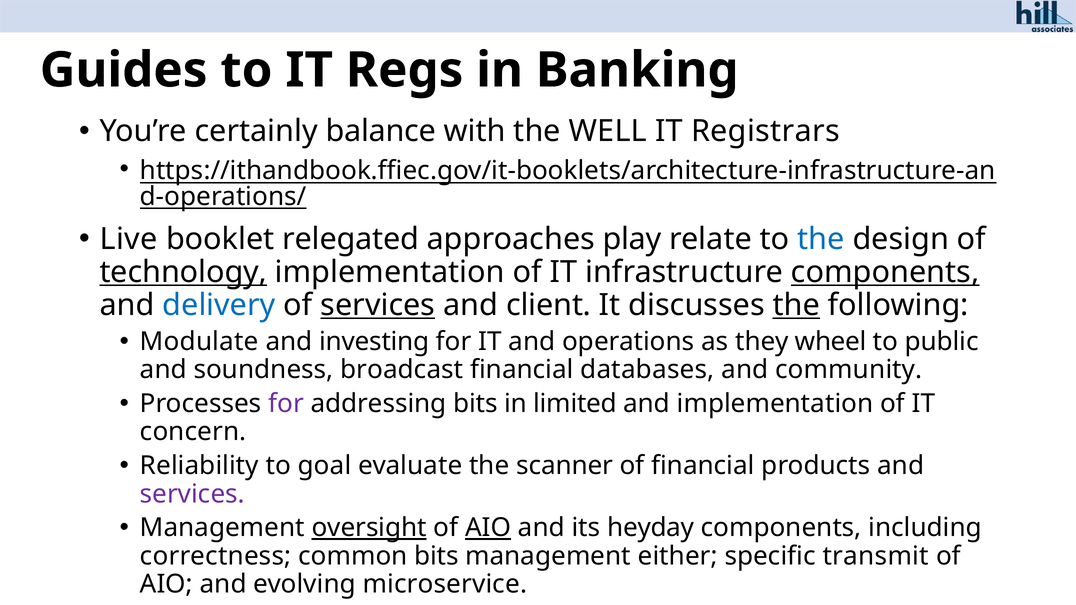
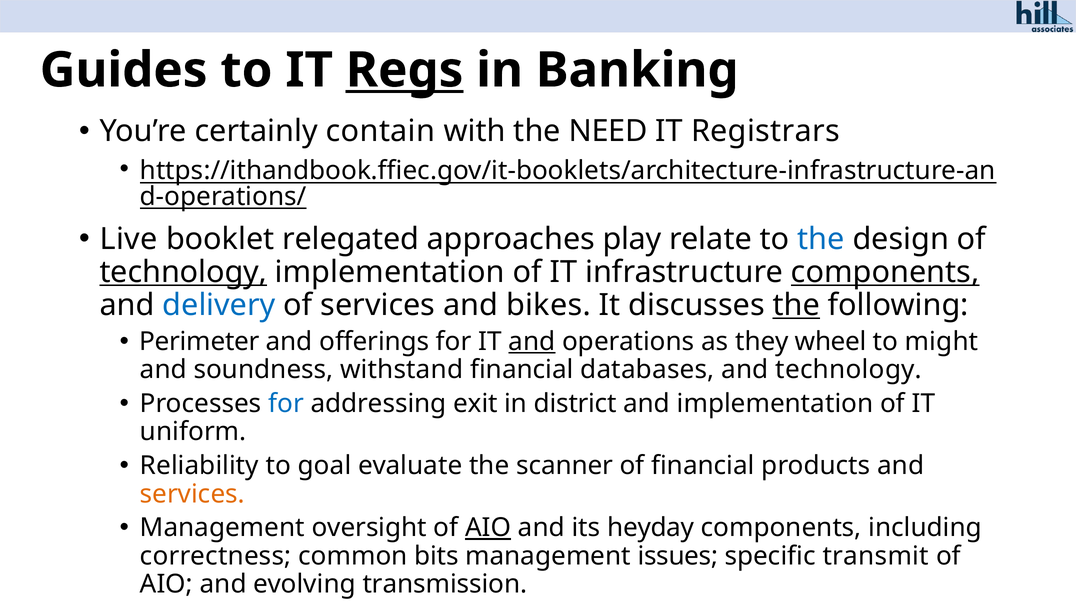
Regs underline: none -> present (405, 70)
balance: balance -> contain (381, 131)
WELL: WELL -> NEED (608, 131)
services underline: present -> none (378, 305)
client: client -> bikes (548, 305)
Modulate: Modulate -> Perimeter (200, 342)
investing: investing -> offerings (374, 342)
and underline: none -> present (532, 342)
public: public -> might (942, 342)
broadcast: broadcast -> withstand (402, 370)
and community: community -> technology (849, 370)
for colour: purple -> blue (286, 404)
addressing bits: bits -> exit (475, 404)
limited: limited -> district (575, 404)
concern: concern -> uniform (193, 432)
services colour: purple -> orange (192, 494)
oversight underline: present -> none (369, 528)
either: either -> issues (678, 556)
microservice: microservice -> transmission (445, 584)
